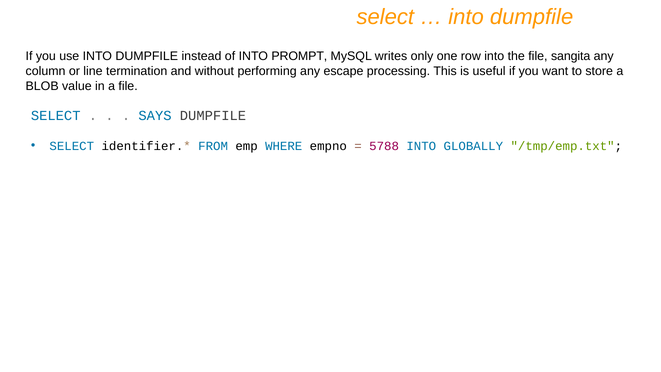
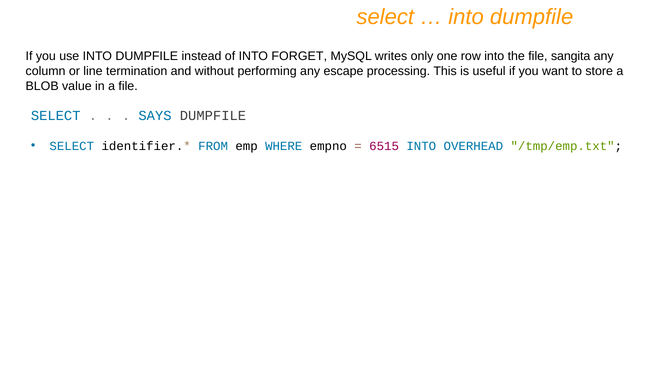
PROMPT: PROMPT -> FORGET (299, 56)
5788: 5788 -> 6515 (384, 146)
GLOBALLY: GLOBALLY -> OVERHEAD (473, 146)
